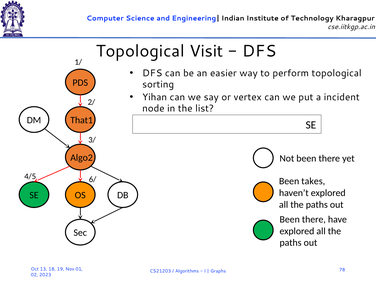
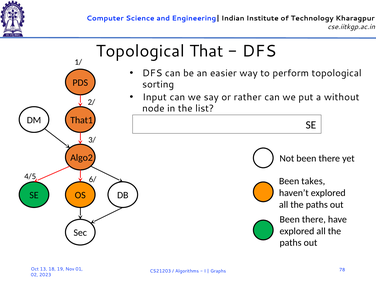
Visit: Visit -> That (206, 51)
Yihan: Yihan -> Input (155, 97)
vertex: vertex -> rather (248, 97)
incident: incident -> without (342, 97)
